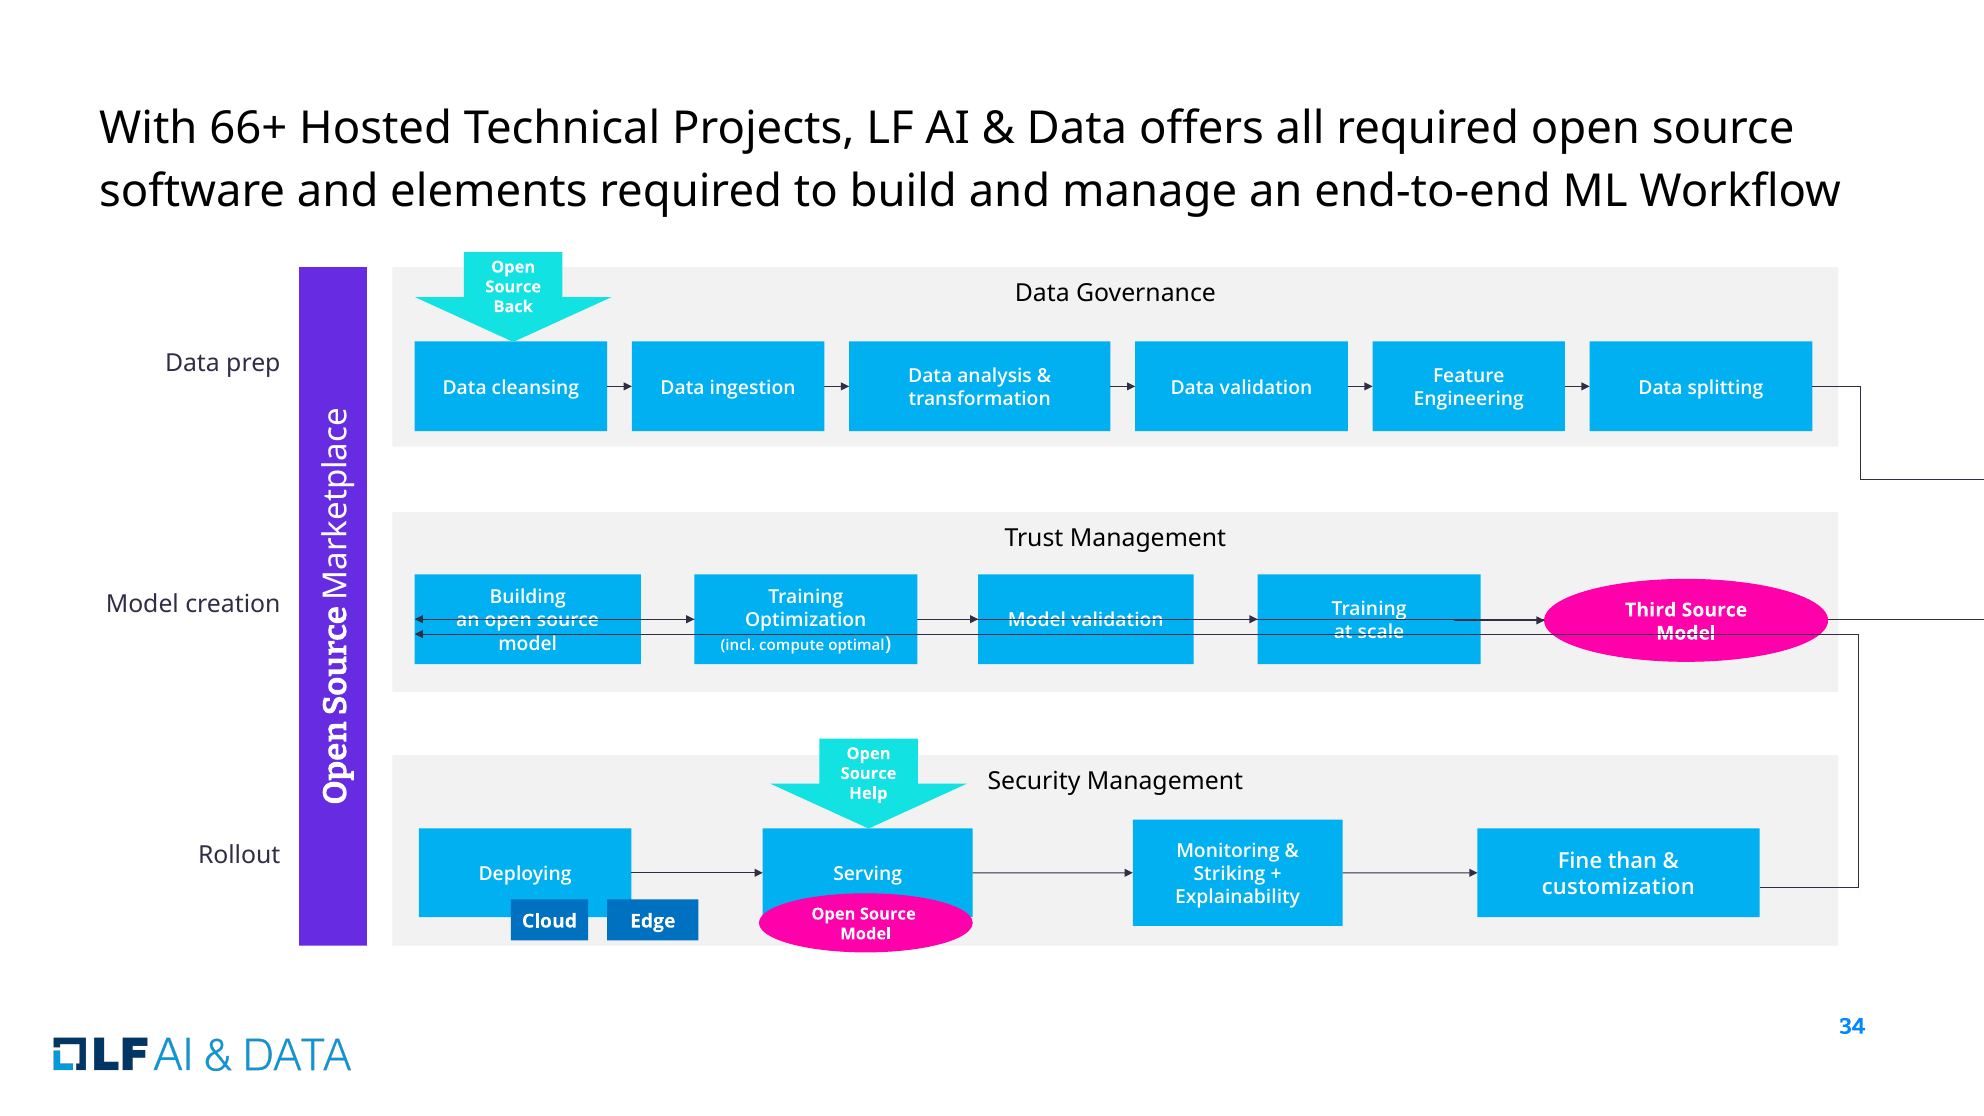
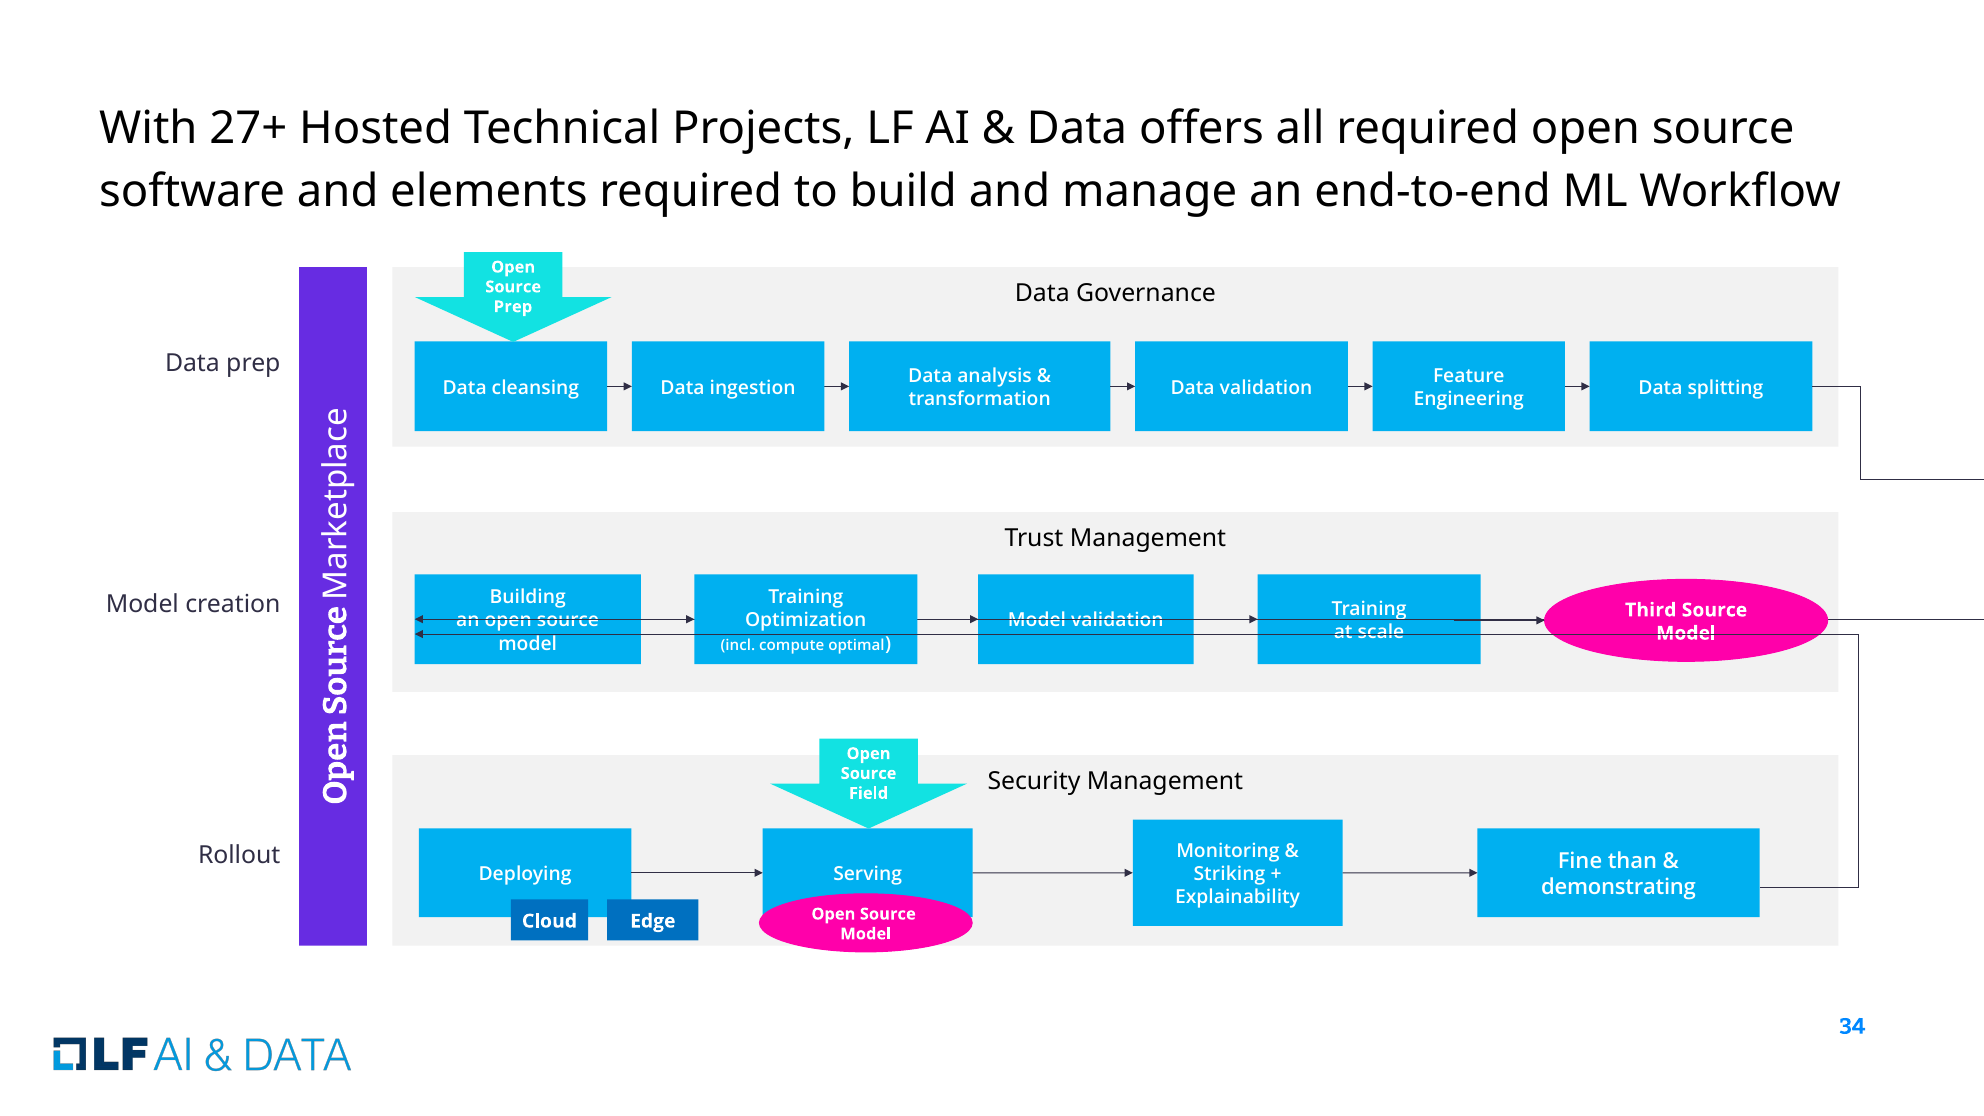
66+: 66+ -> 27+ (248, 129)
Back: Back -> Prep (513, 307)
Help: Help -> Field (868, 793)
customization: customization -> demonstrating (1619, 888)
